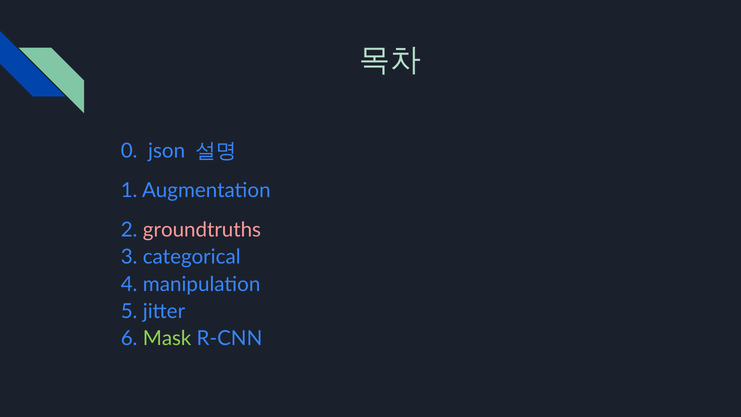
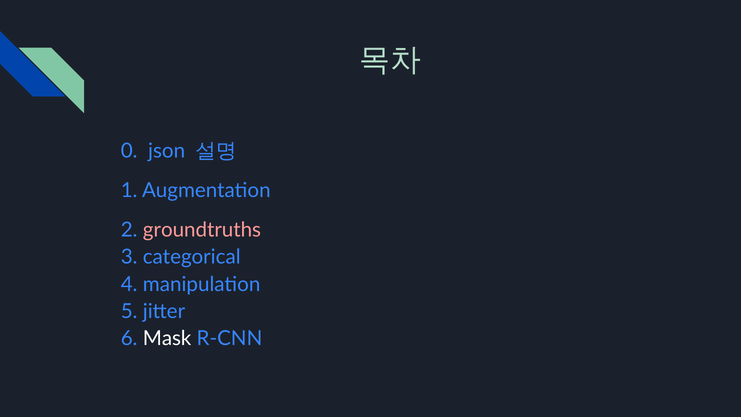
Mask colour: light green -> white (167, 339)
